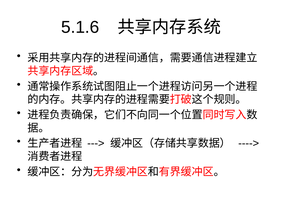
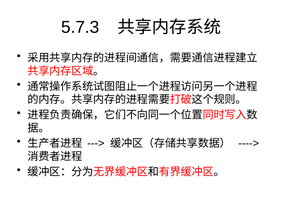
5.1.6: 5.1.6 -> 5.7.3 (80, 27)
